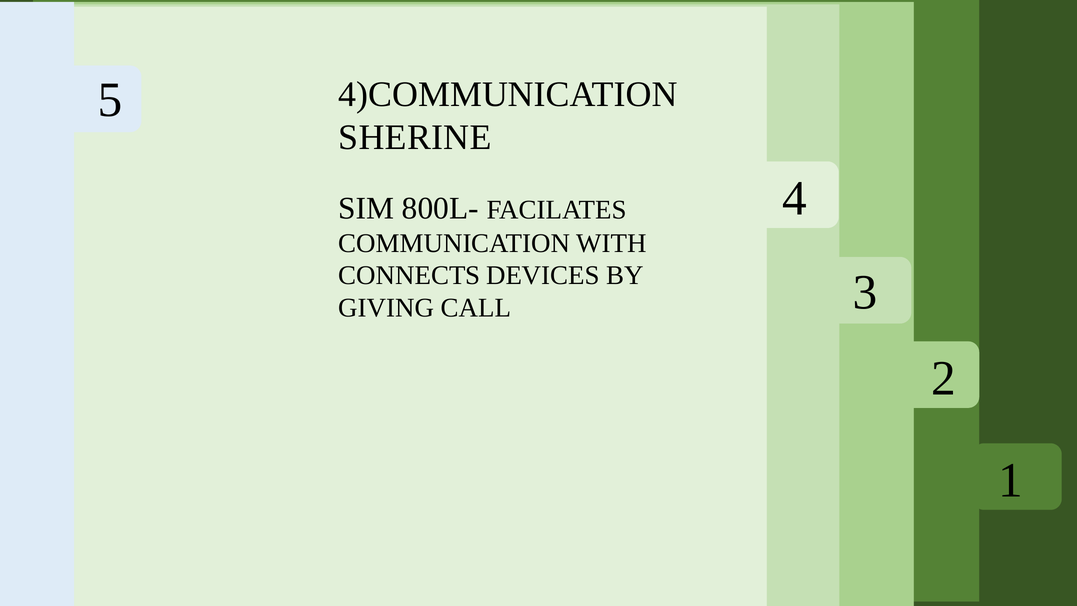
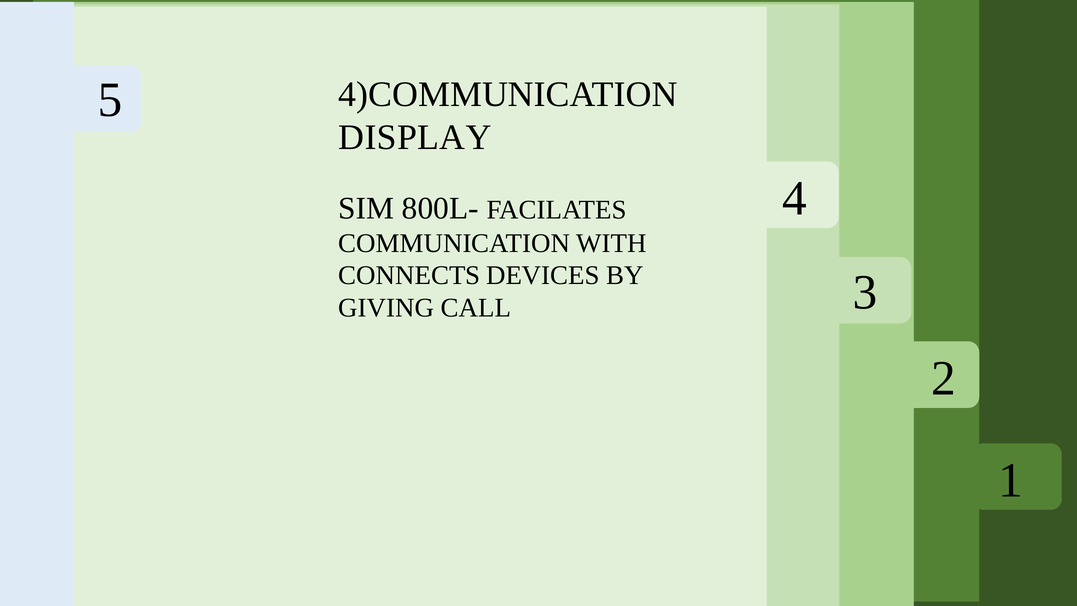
SHERINE: SHERINE -> DISPLAY (415, 137)
